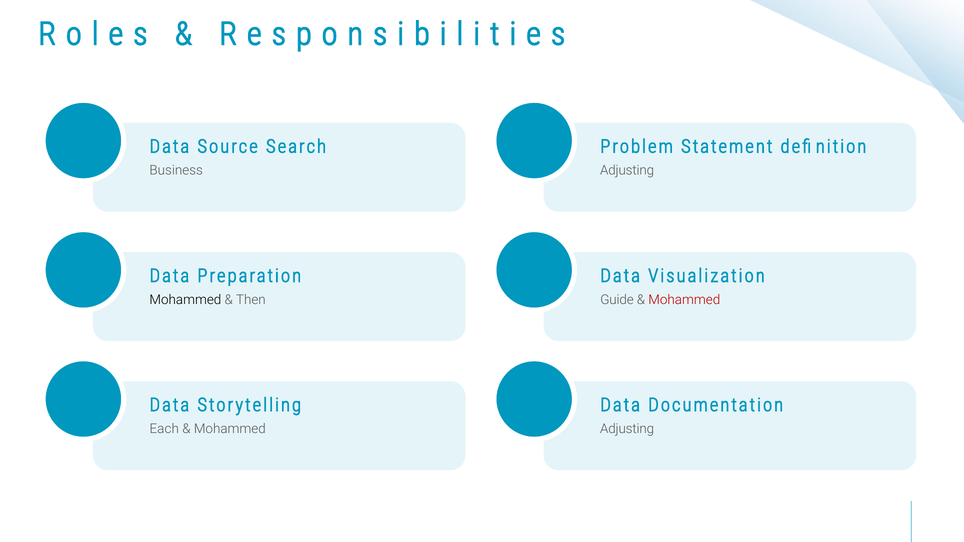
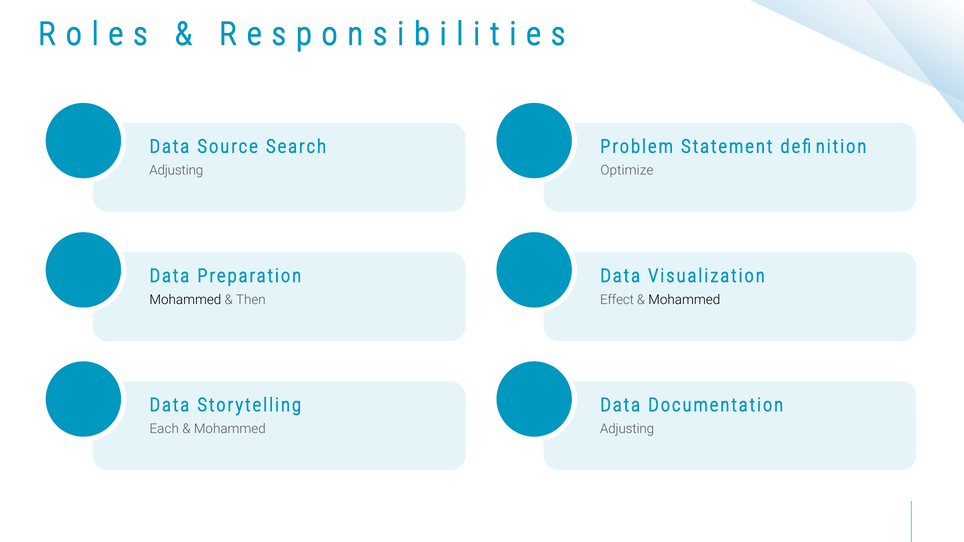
Business: Business -> Adjusting (176, 171)
Adjusting: Adjusting -> Optimize (627, 171)
Guide: Guide -> Effect (617, 300)
Mohammed colour: red -> black (684, 300)
